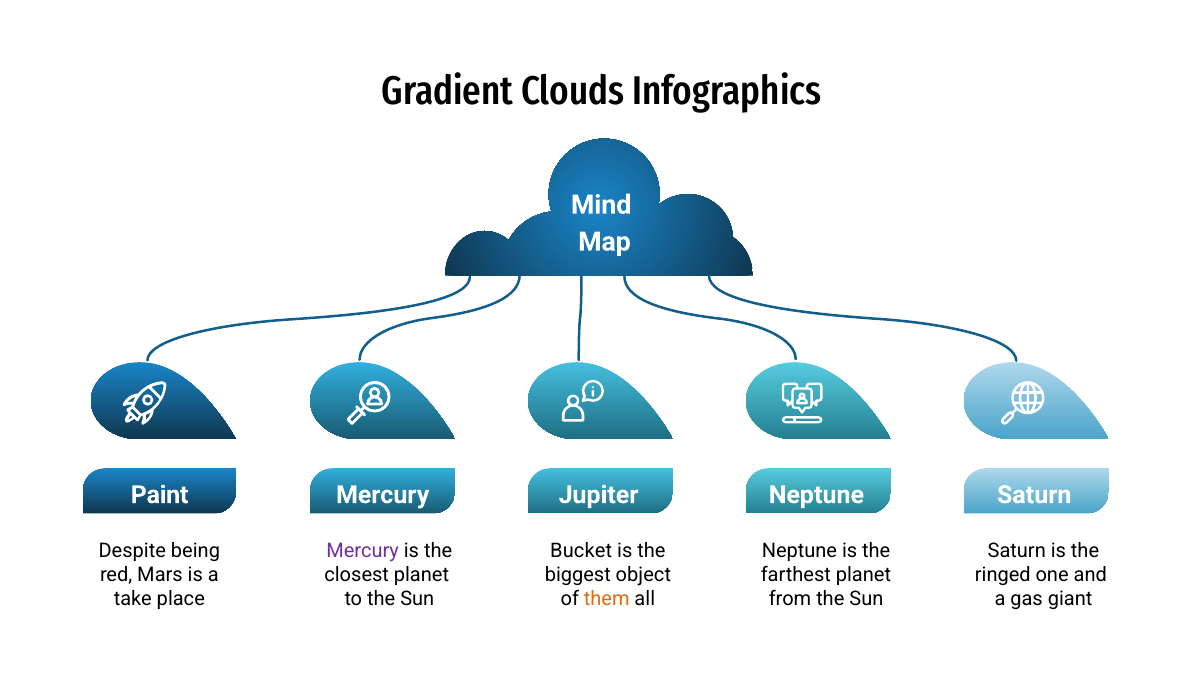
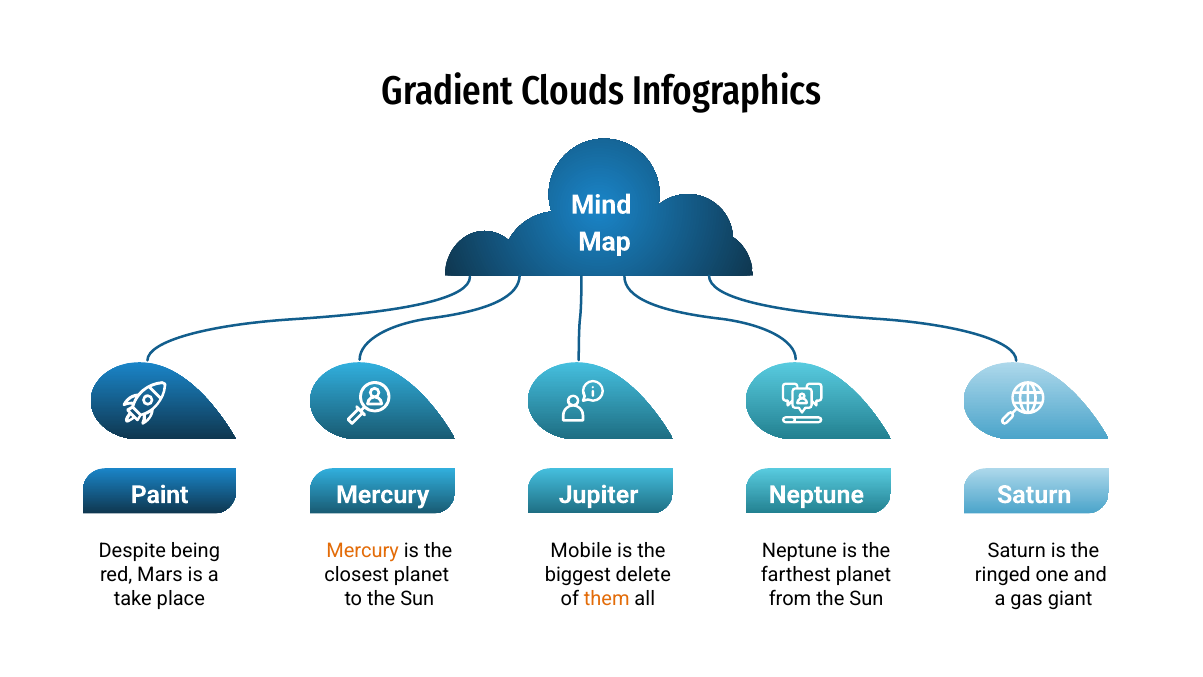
Mercury colour: purple -> orange (363, 550)
Bucket: Bucket -> Mobile (581, 550)
object: object -> delete (643, 574)
